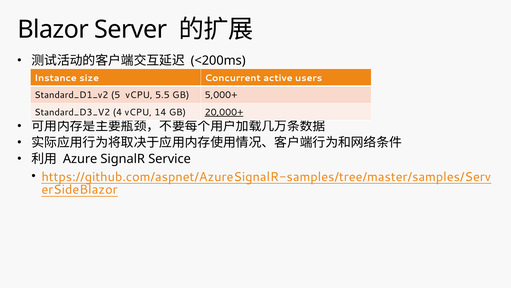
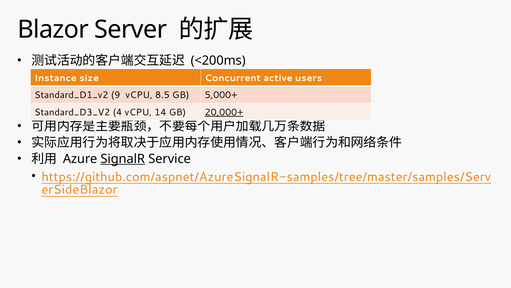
5: 5 -> 9 (116, 95)
5.5: 5.5 -> 8.5 (162, 95)
SignalR underline: none -> present (123, 159)
